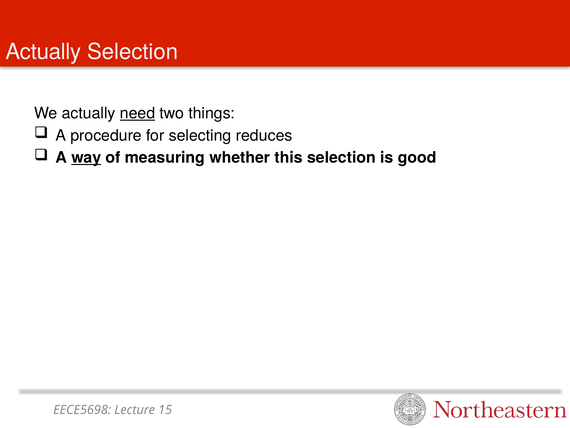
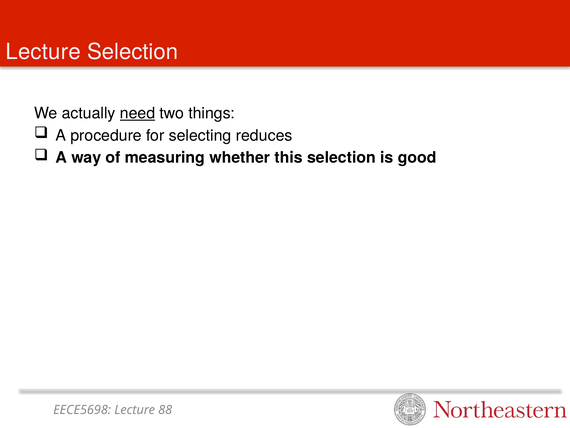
Actually: Actually -> Lecture (43, 52)
way underline: present -> none (86, 158)
15: 15 -> 88 (165, 409)
